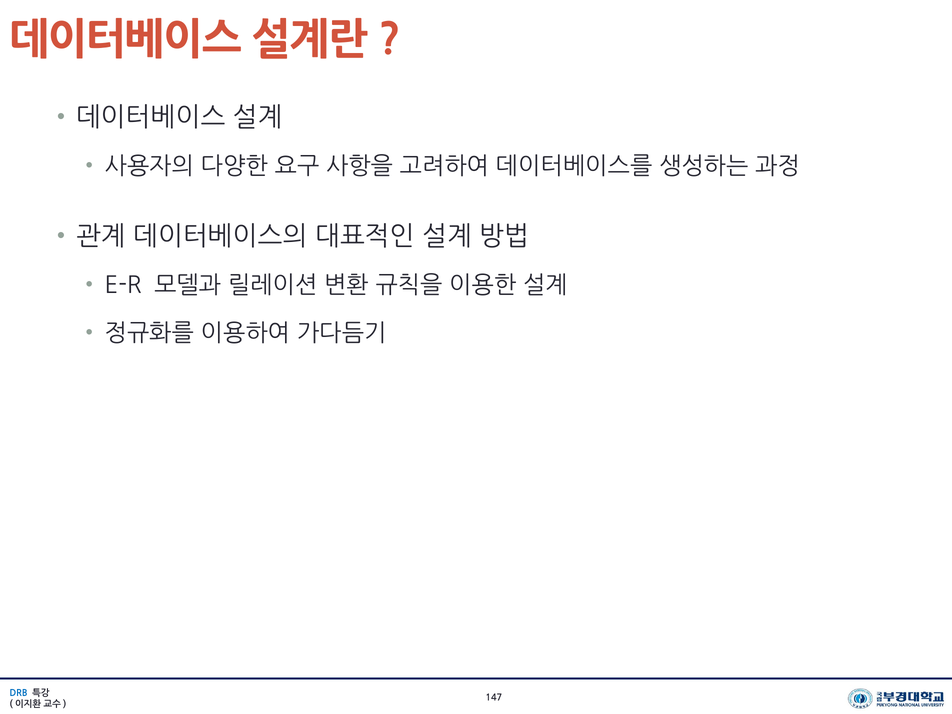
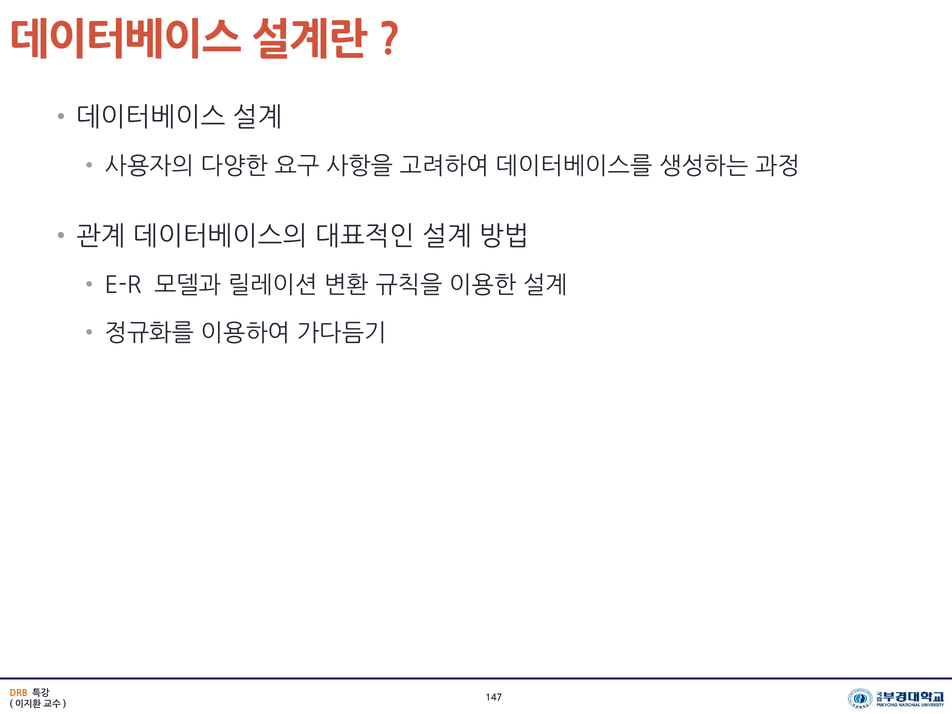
DRB colour: blue -> orange (19, 693)
